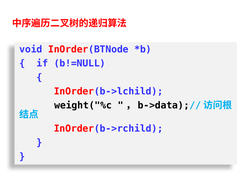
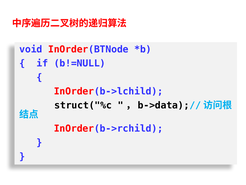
weight("%c: weight("%c -> struct("%c (83, 105)
